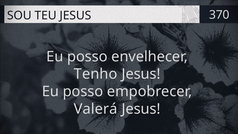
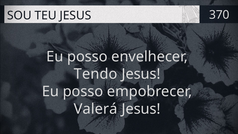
Tenho: Tenho -> Tendo (96, 74)
